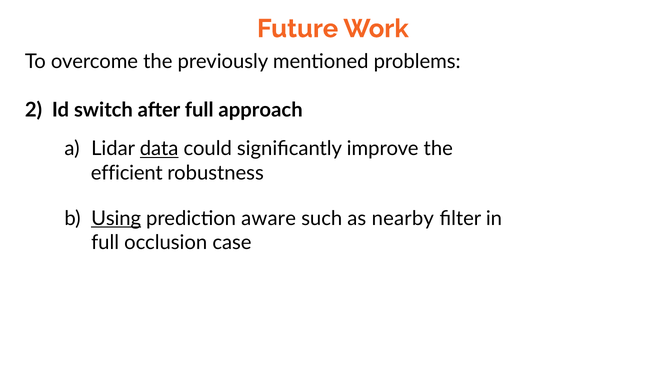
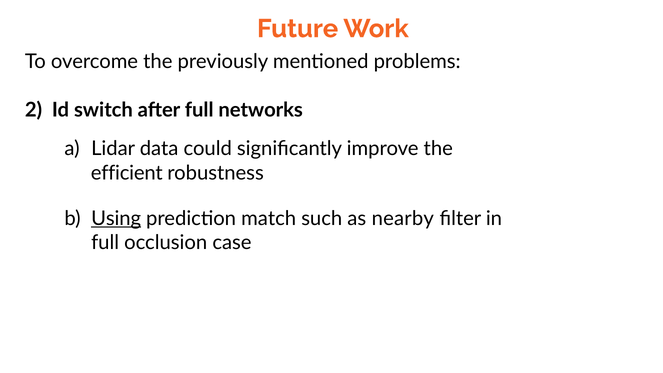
approach: approach -> networks (261, 110)
data underline: present -> none (159, 149)
aware: aware -> match (269, 218)
